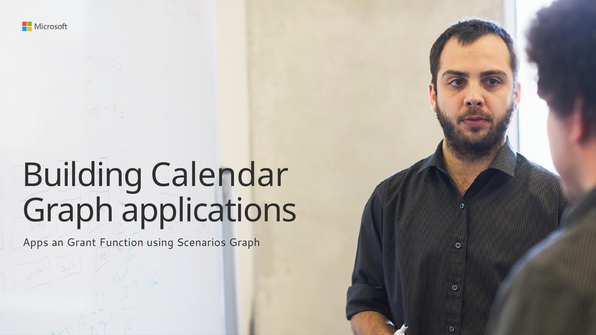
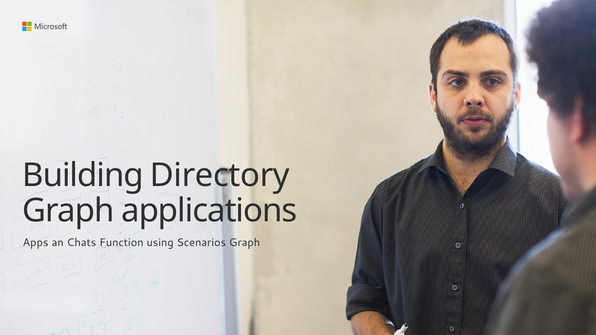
Calendar: Calendar -> Directory (220, 175)
Grant: Grant -> Chats (81, 243)
